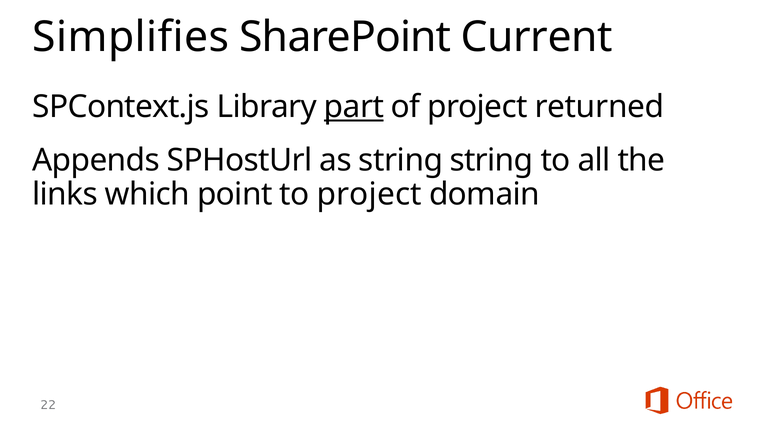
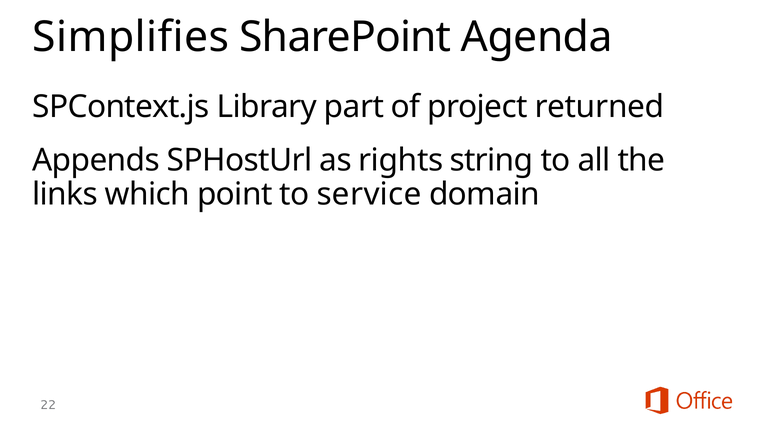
Current: Current -> Agenda (537, 37)
part underline: present -> none (354, 107)
as string: string -> rights (401, 160)
to project: project -> service (369, 194)
